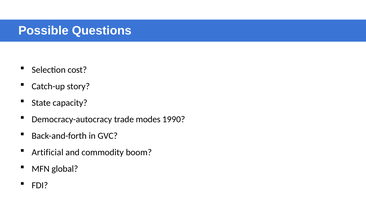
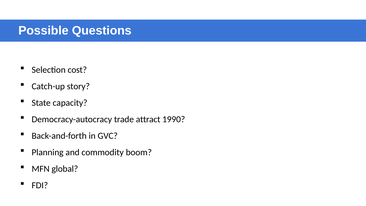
modes: modes -> attract (148, 119)
Artificial: Artificial -> Planning (48, 152)
